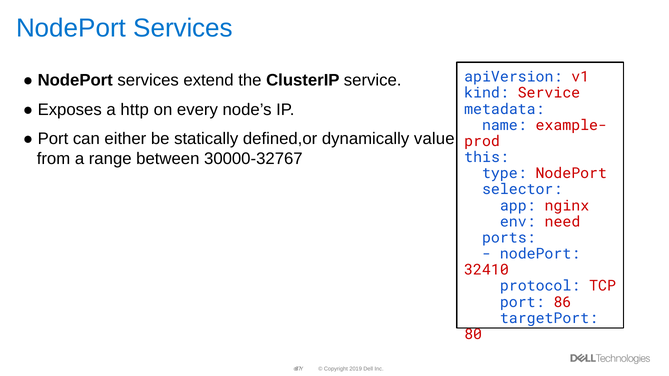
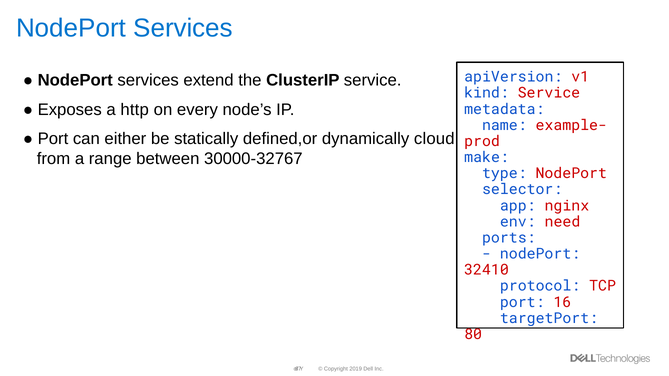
value: value -> cloud (434, 139)
this: this -> make (487, 157)
86: 86 -> 16 (562, 302)
